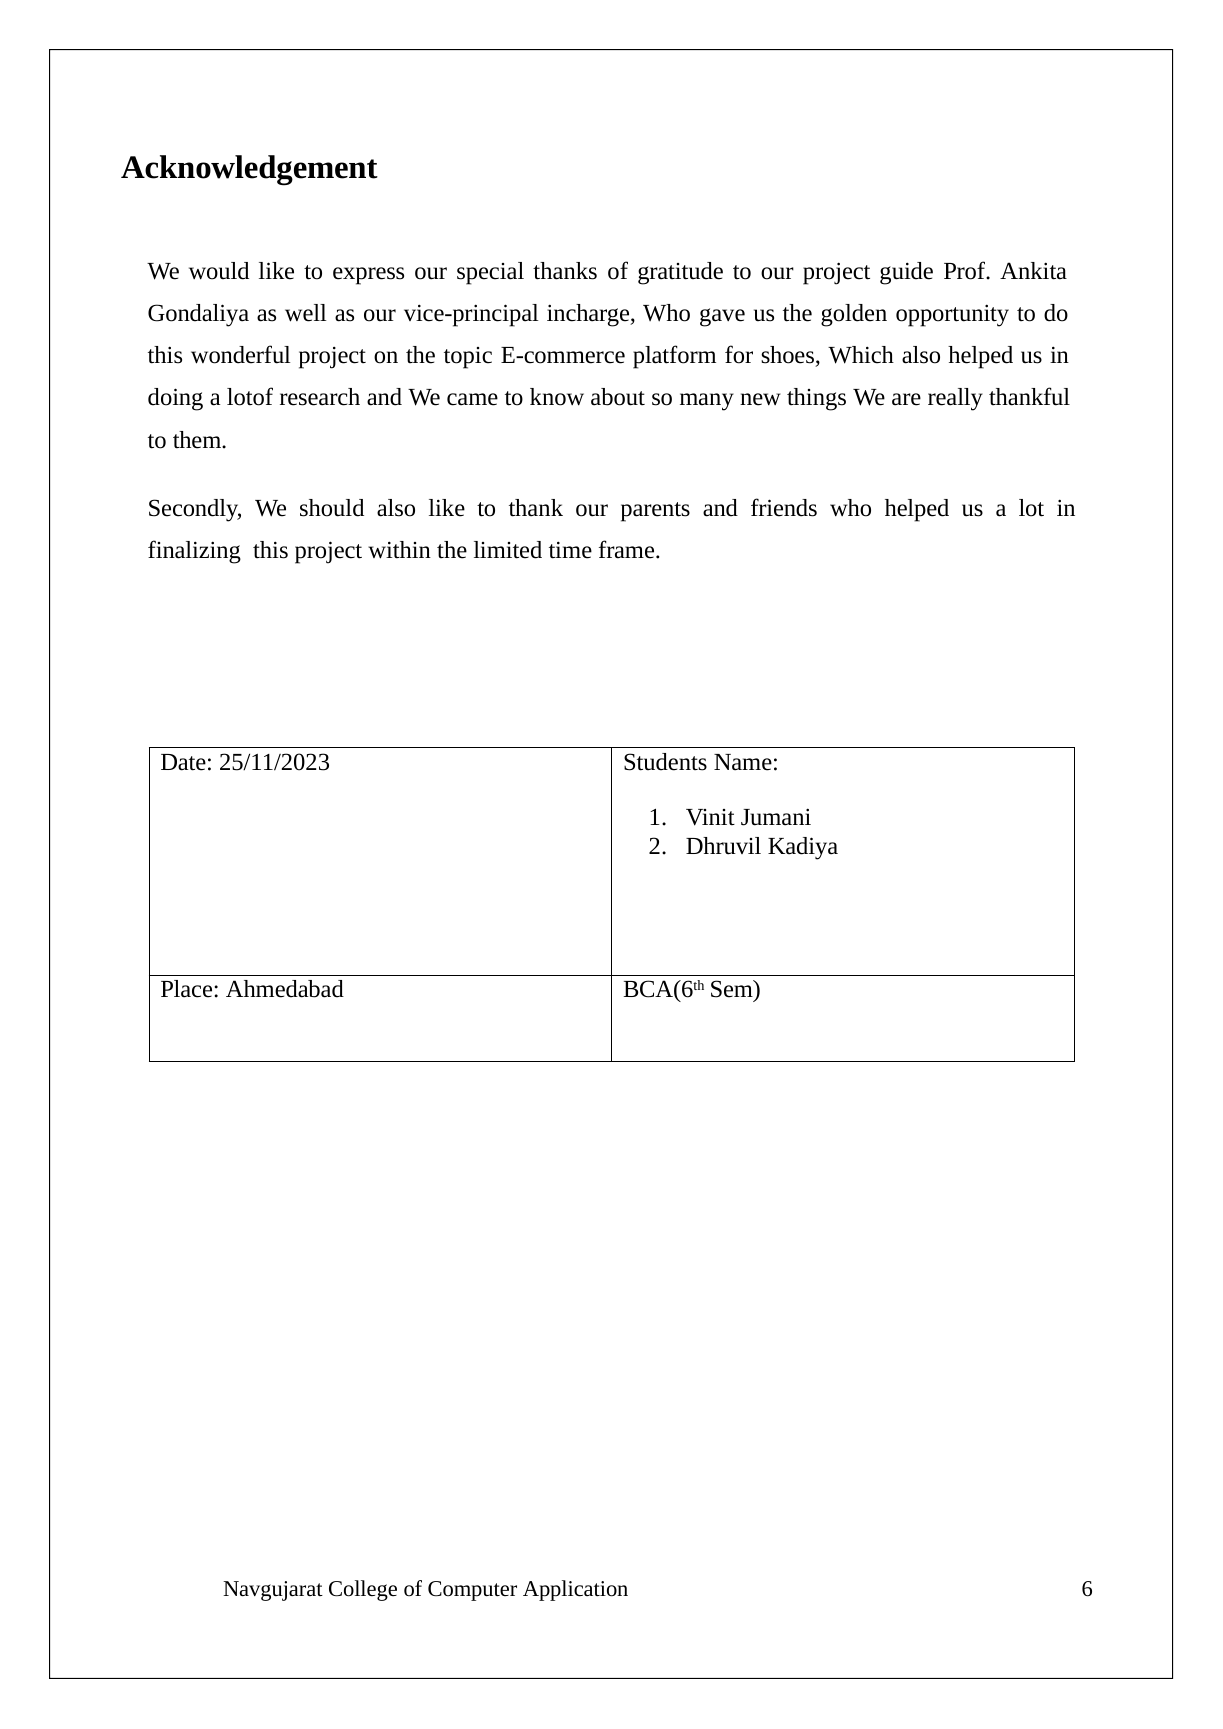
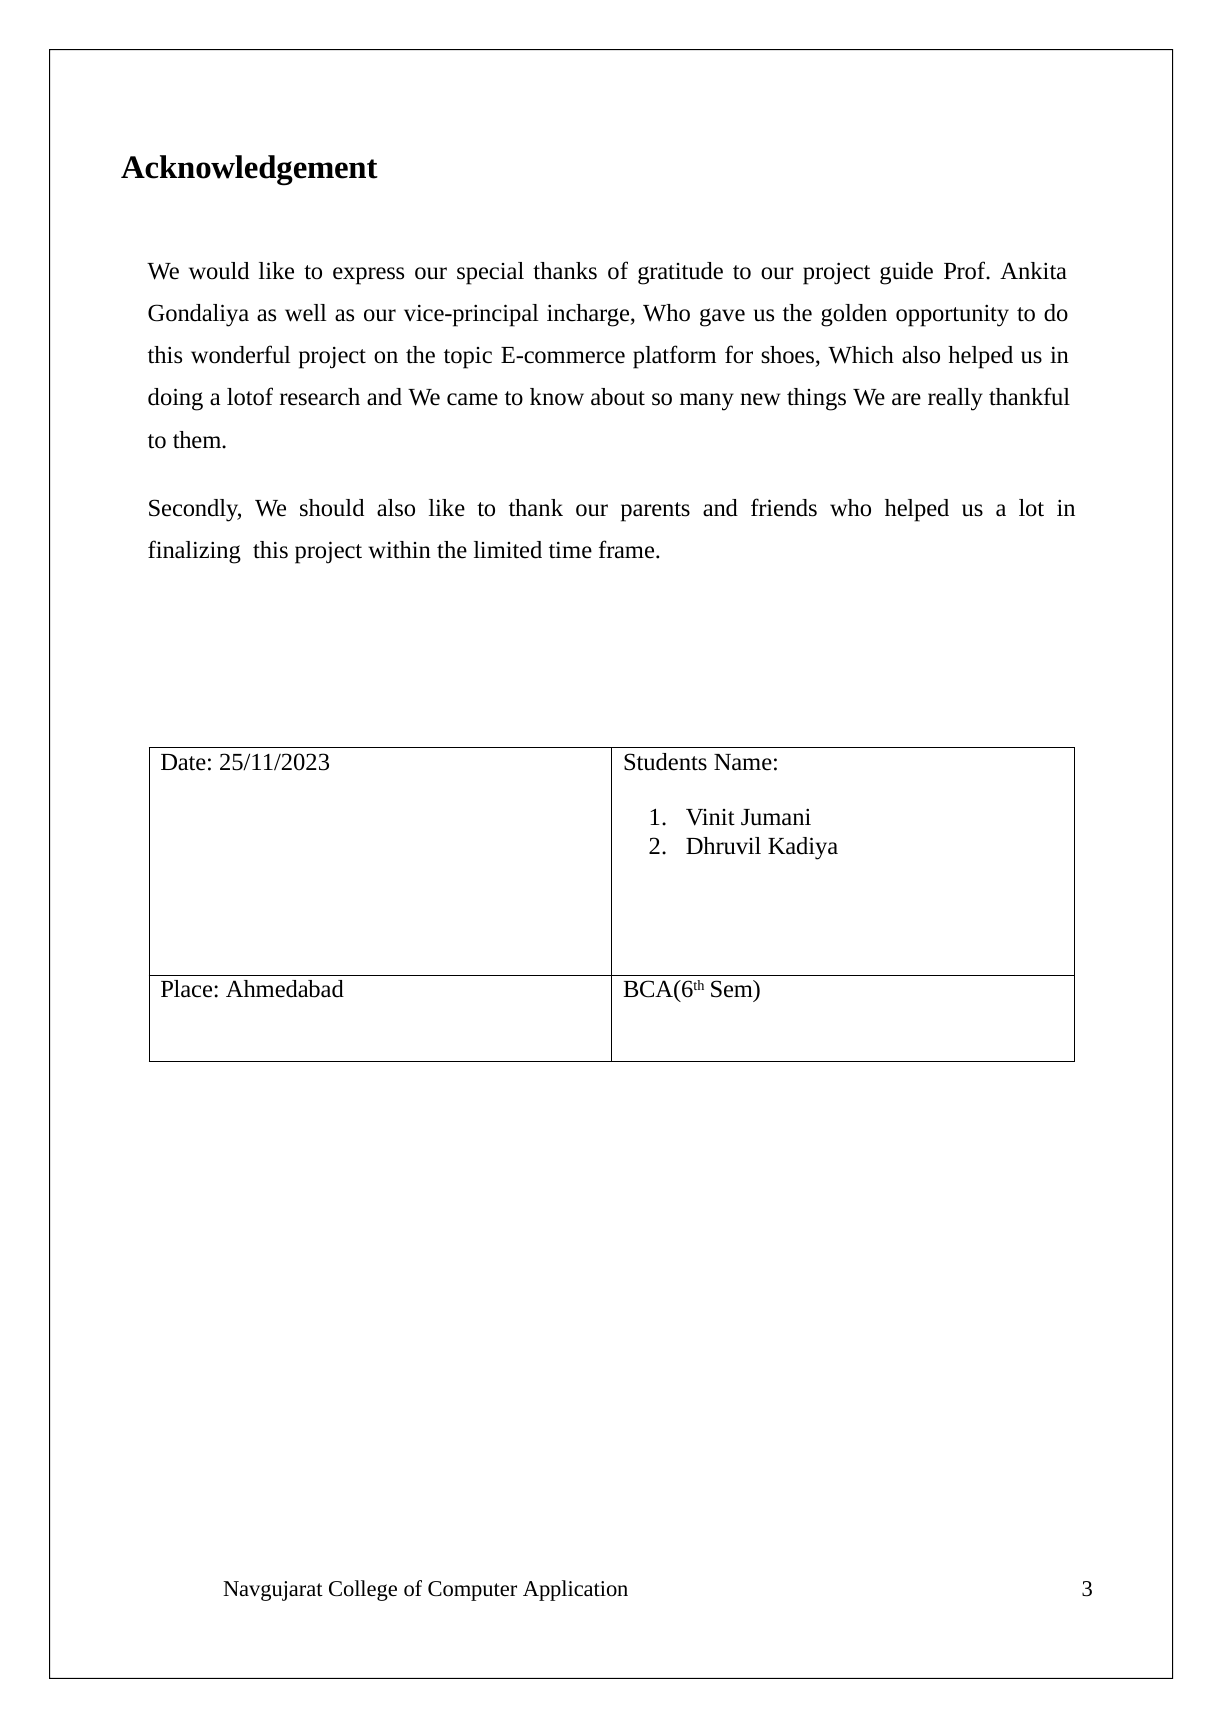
6: 6 -> 3 (1087, 1589)
